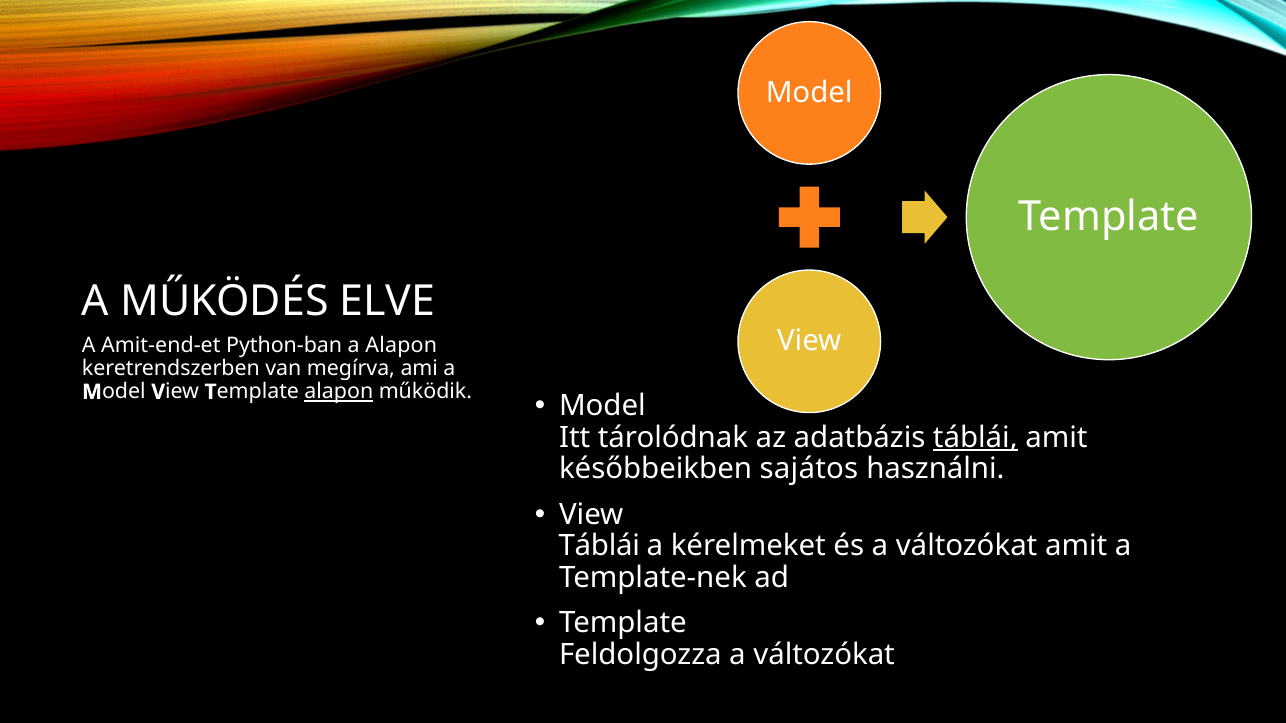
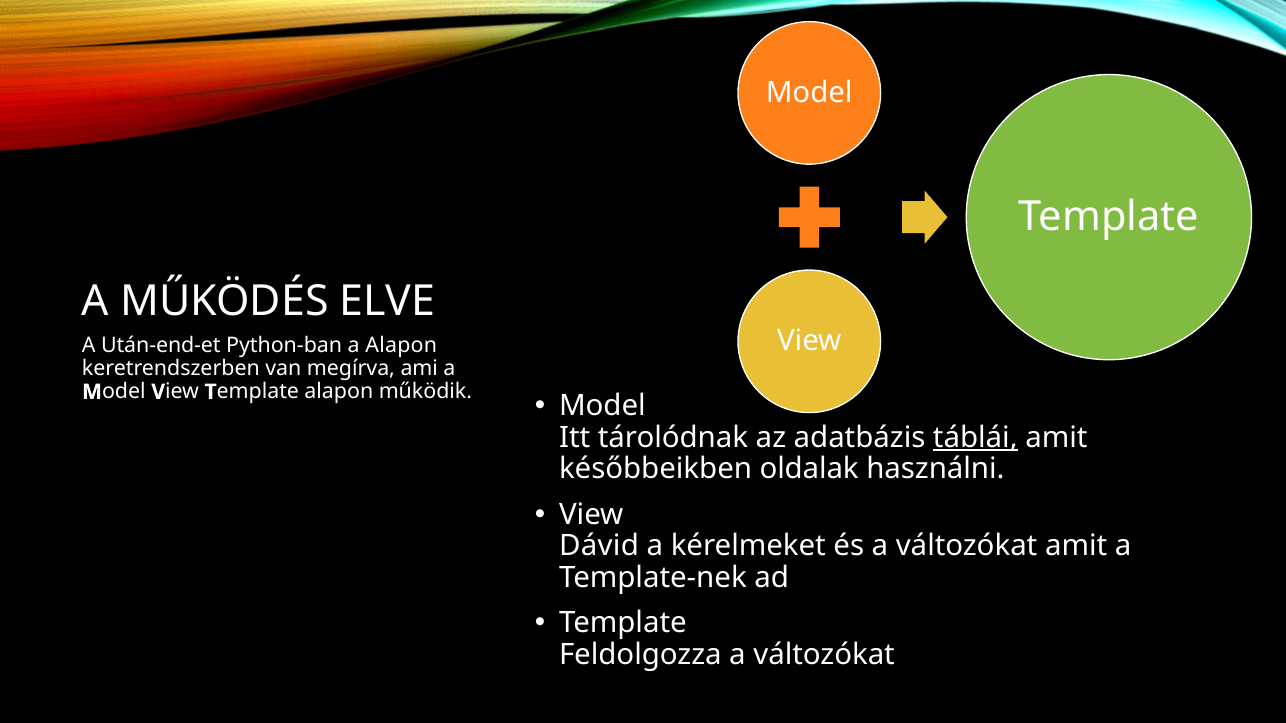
Amit-end-et: Amit-end-et -> Után-end-et (161, 346)
alapon underline: present -> none (339, 392)
sajátos: sajátos -> oldalak (809, 469)
Táblái: Táblái -> Dávid (599, 546)
